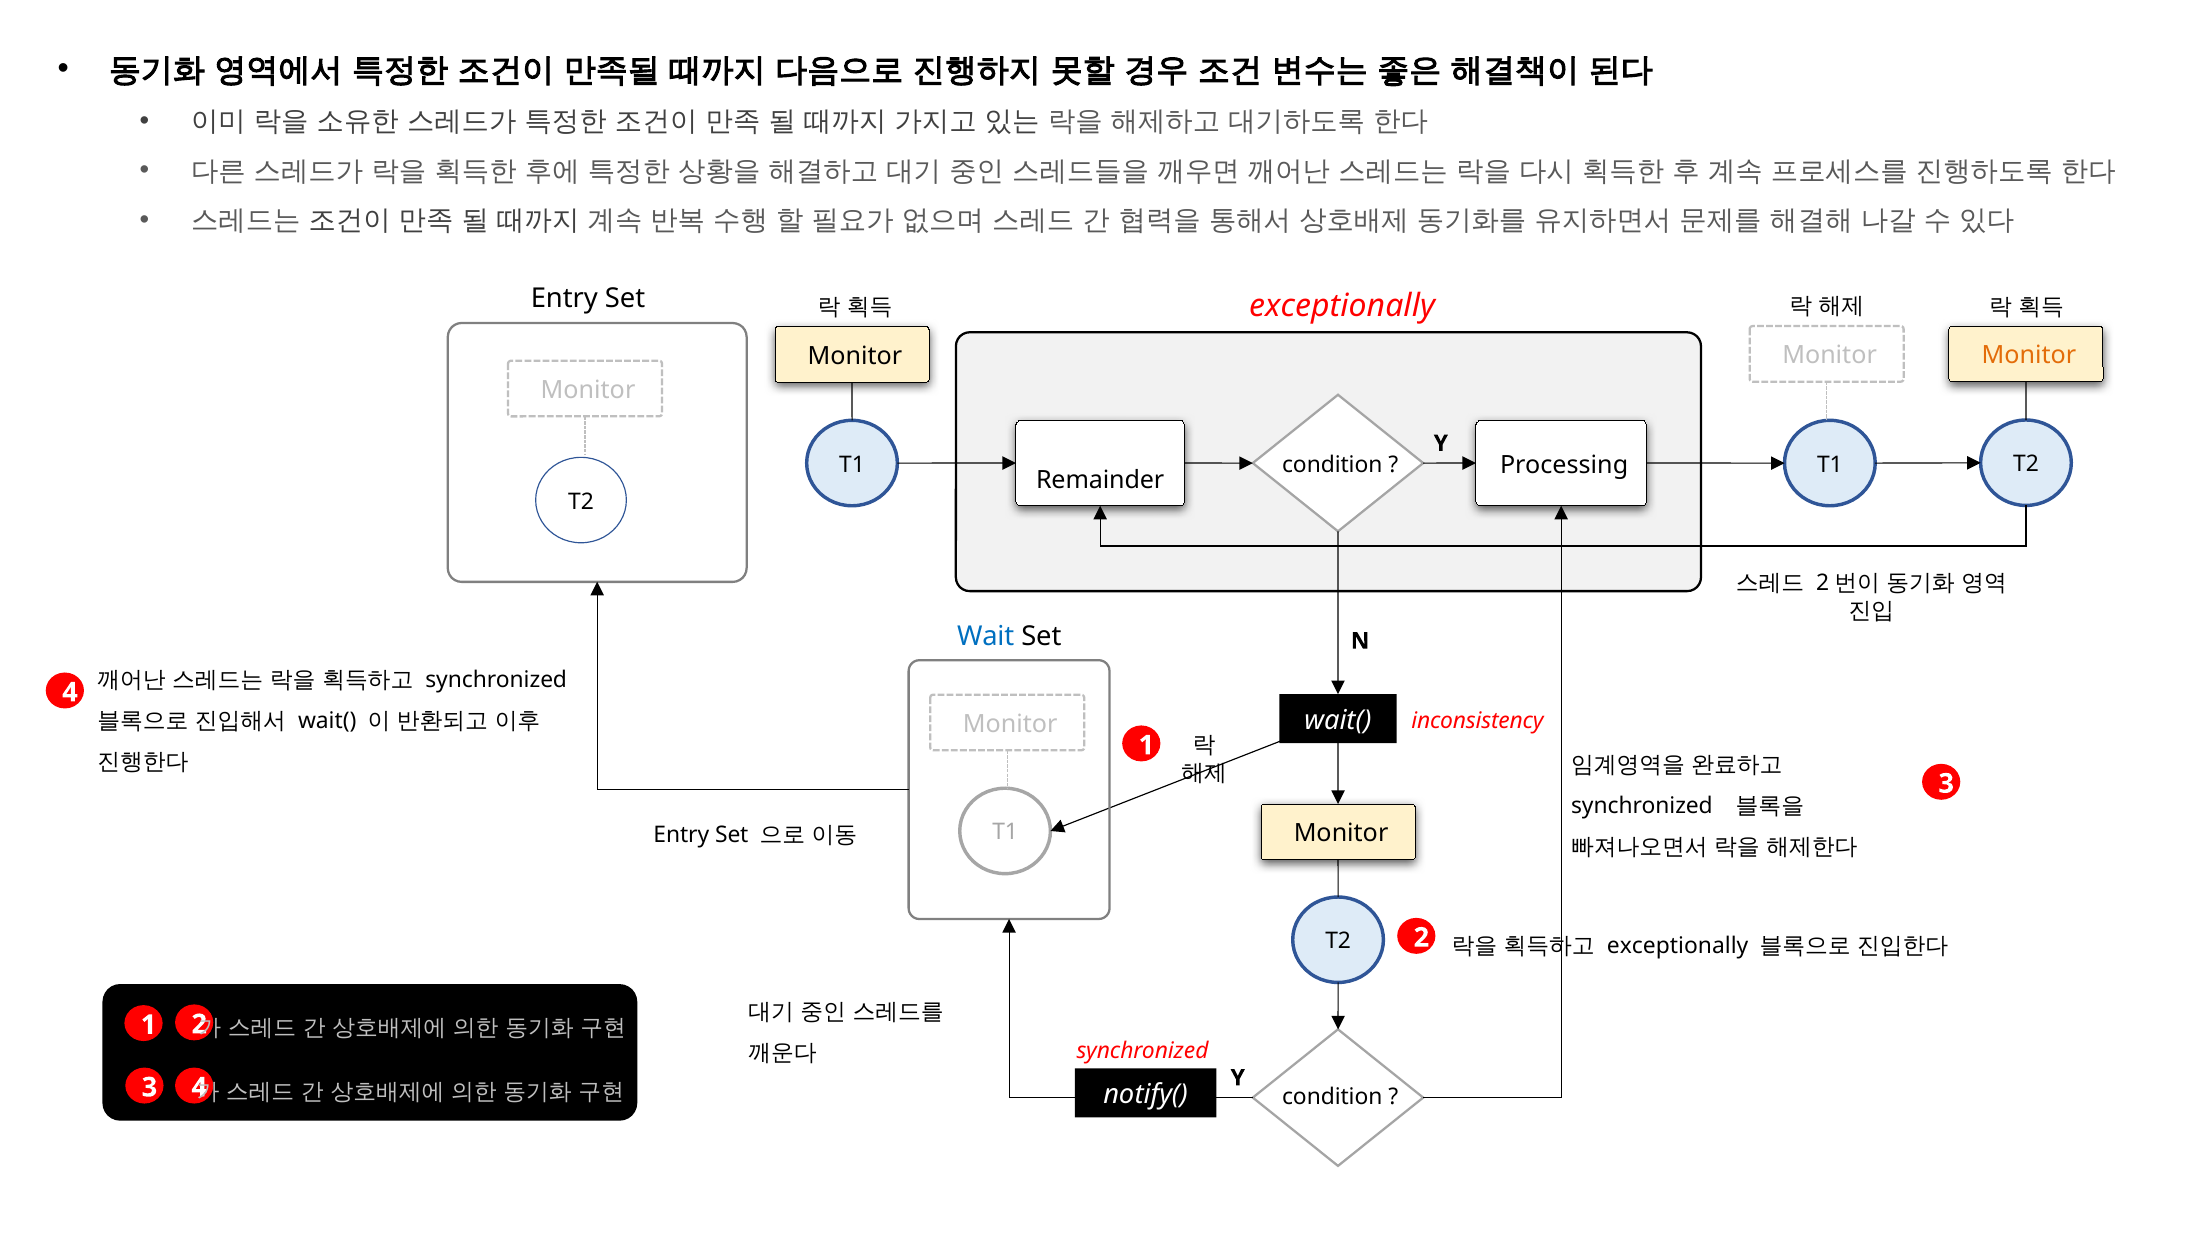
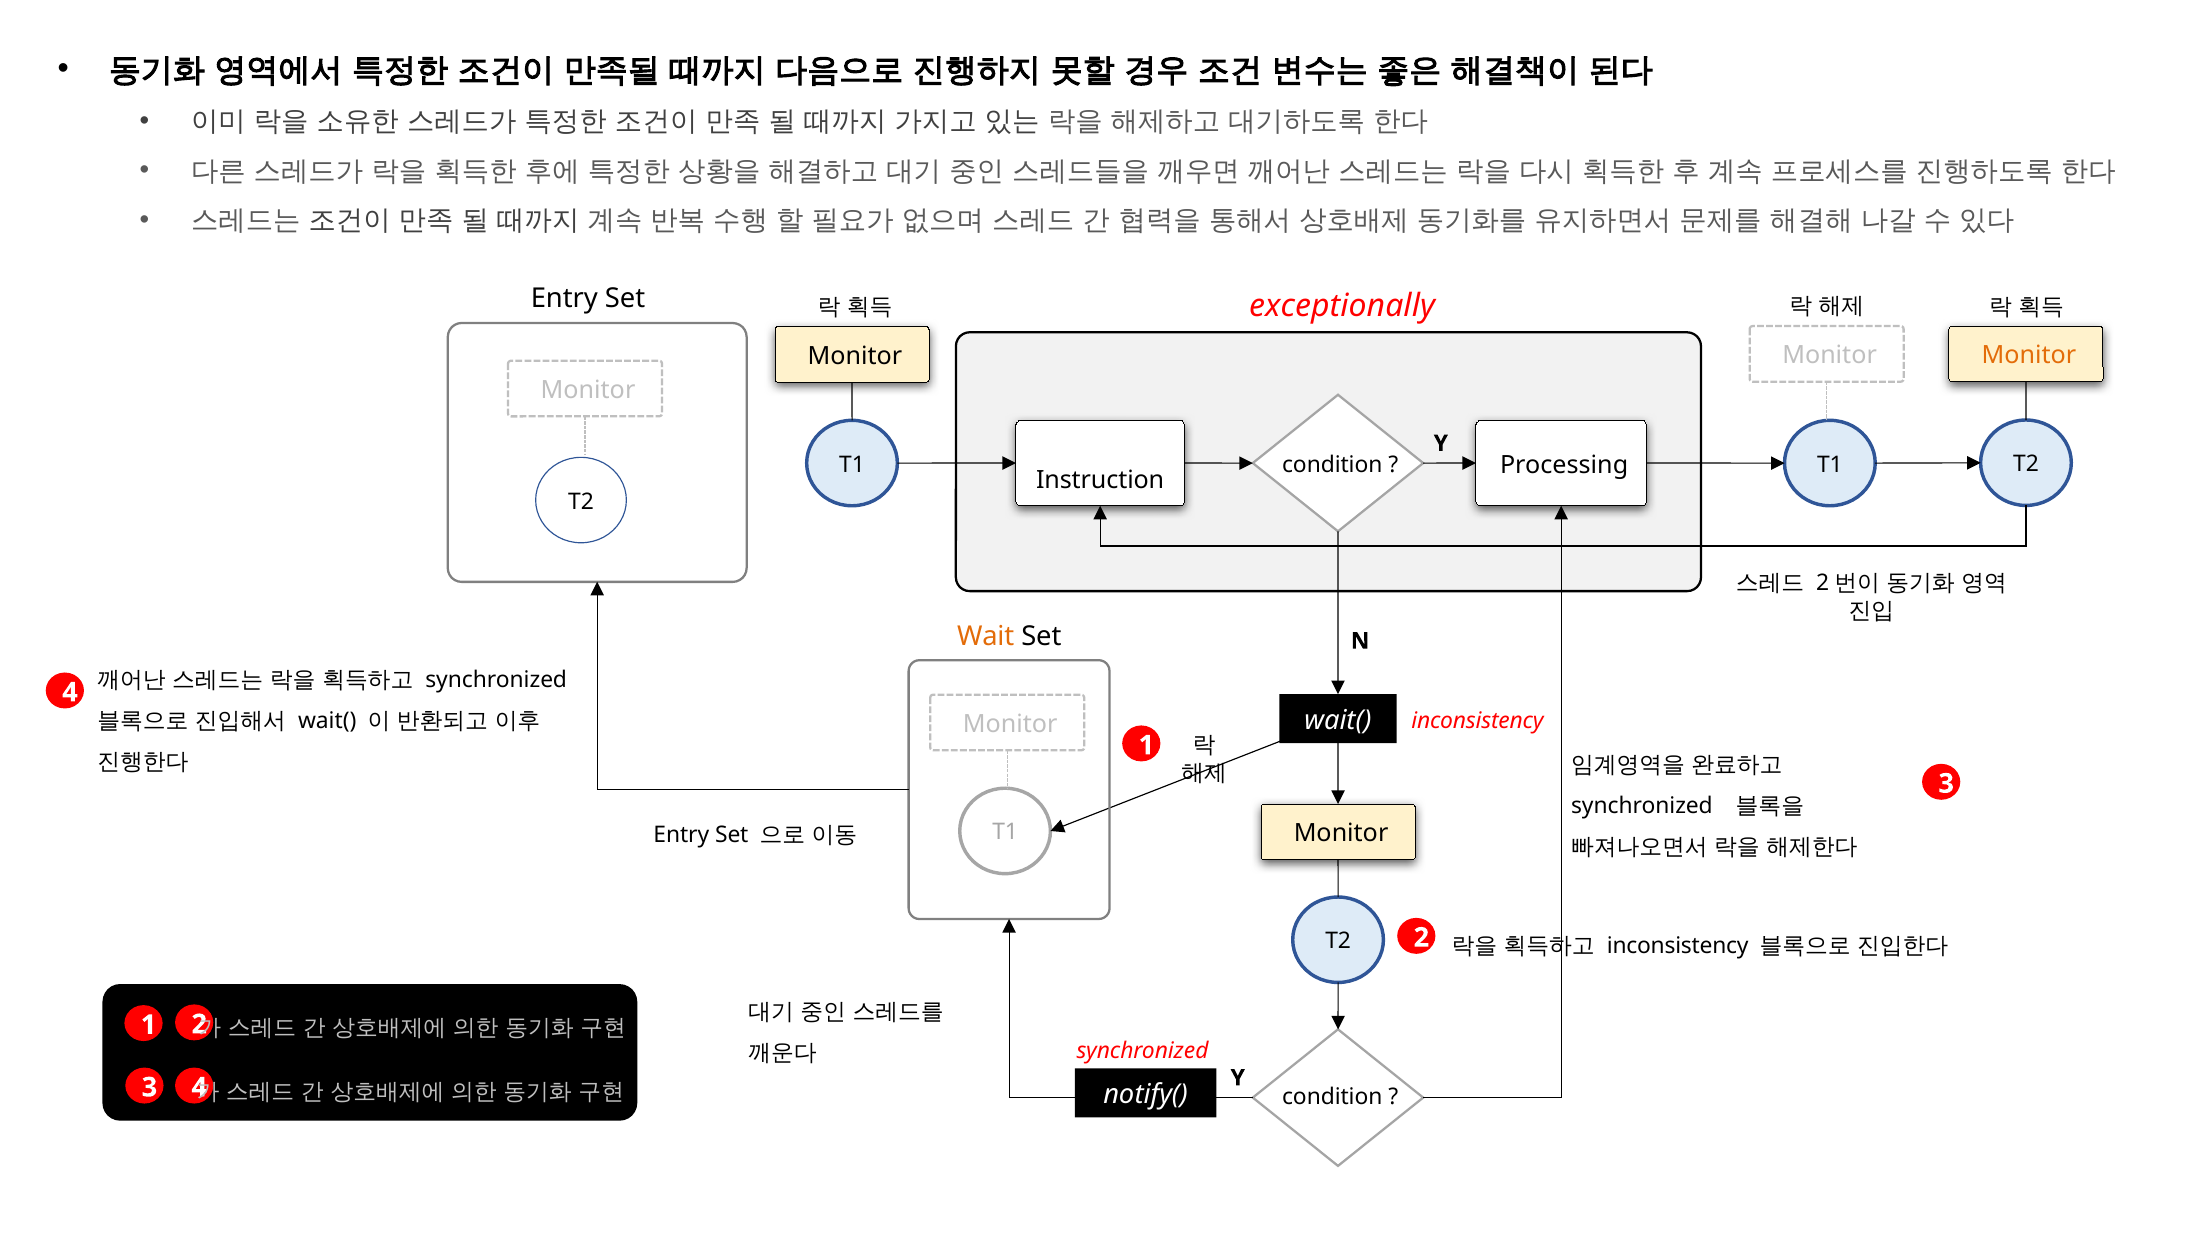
Remainder: Remainder -> Instruction (1100, 480)
Wait colour: blue -> orange (986, 636)
exceptionally: exceptionally -> inconsistency (1678, 945)
